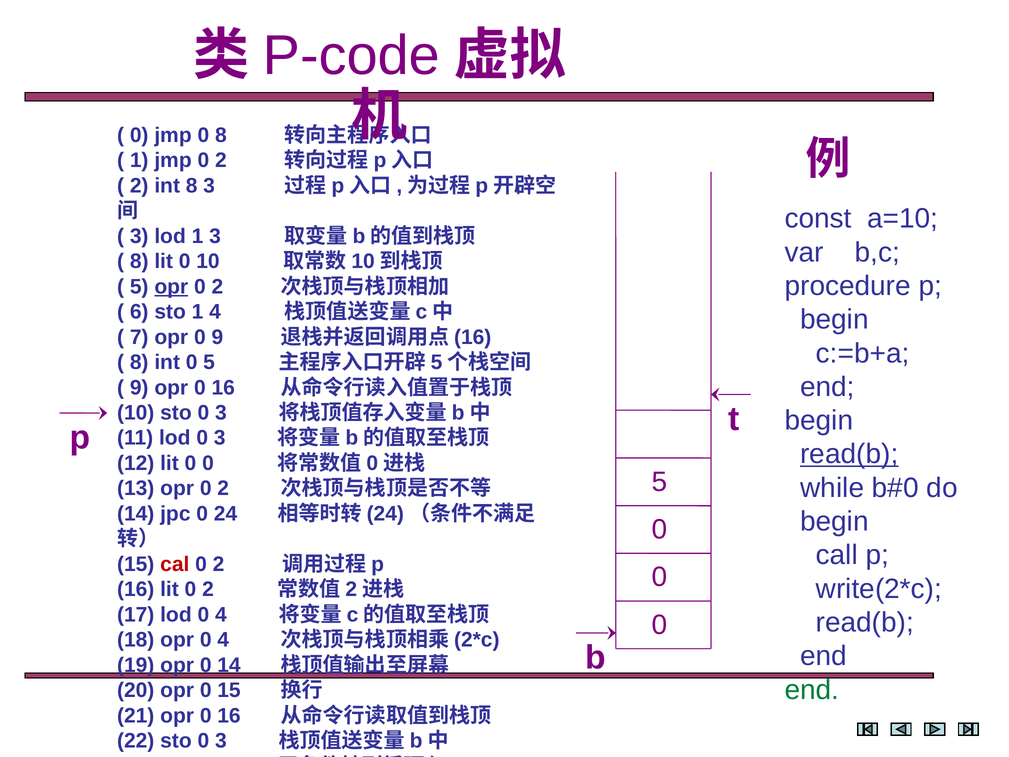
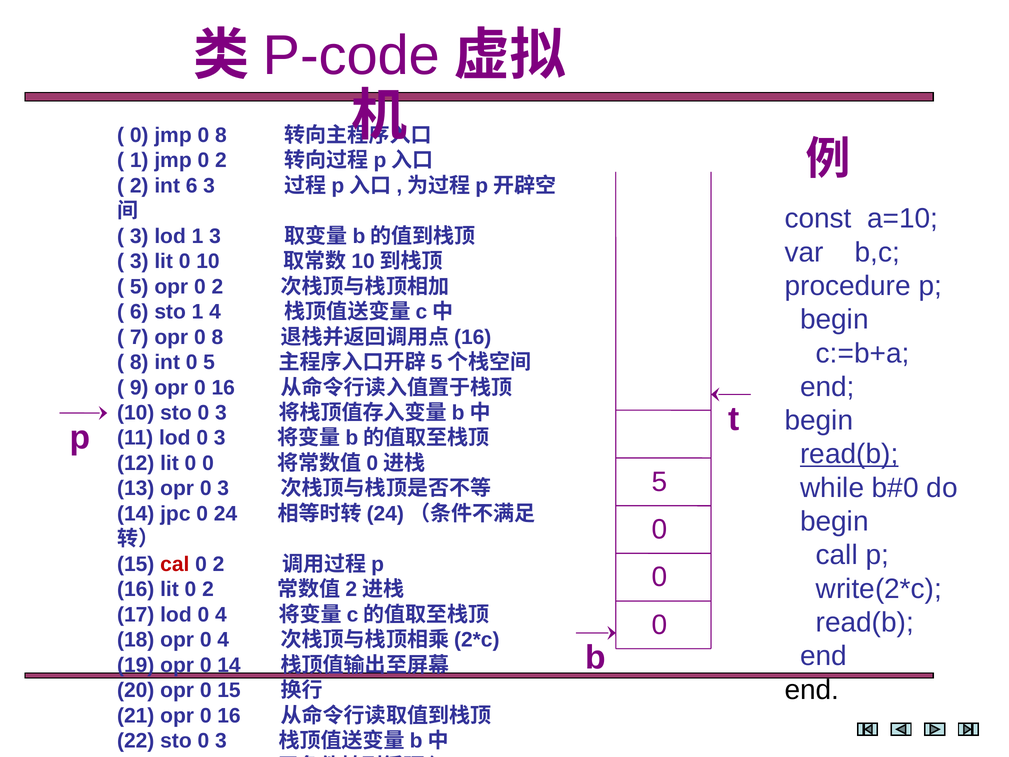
int 8: 8 -> 6 (192, 186)
8: 8 -> 3 (139, 261)
opr underline: present -> none (171, 287)
opr 0 9: 9 -> 8 (217, 337)
13 opr 0 2: 2 -> 3 (223, 488)
end colour: green -> black (812, 690)
